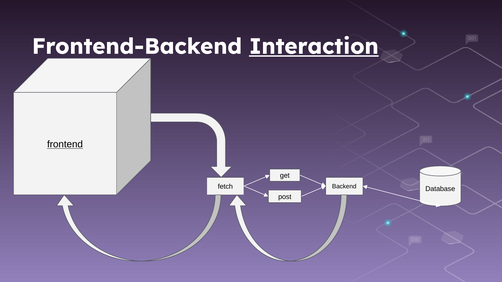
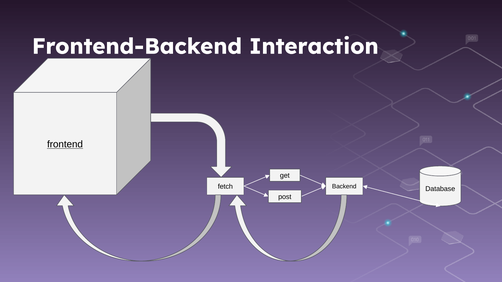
Interaction underline: present -> none (314, 47)
